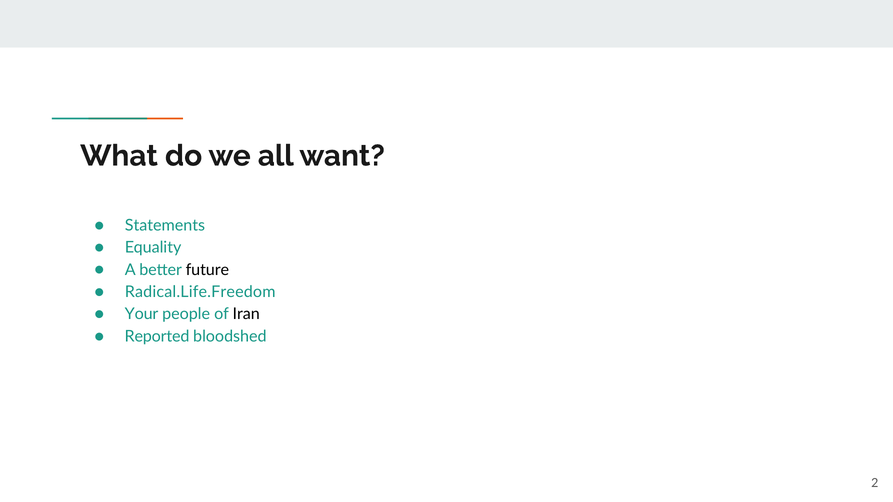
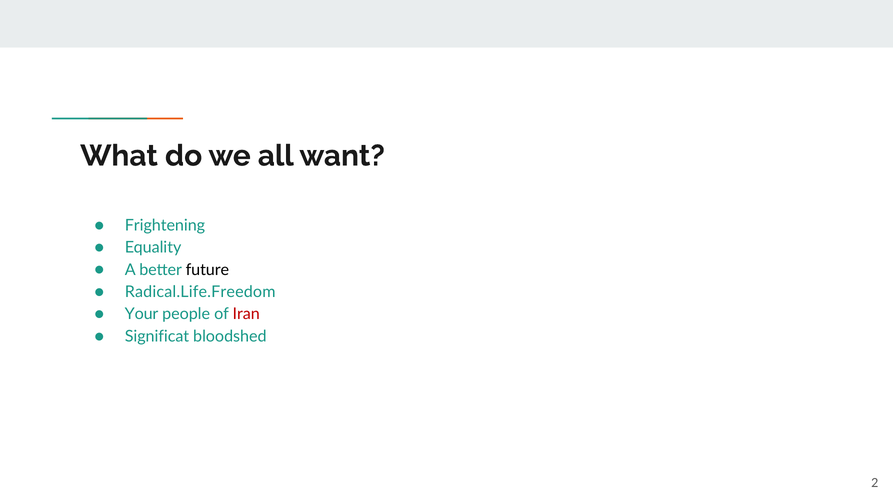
Statements: Statements -> Frightening (165, 225)
Iran colour: black -> red (246, 314)
Reported: Reported -> Significat (157, 337)
